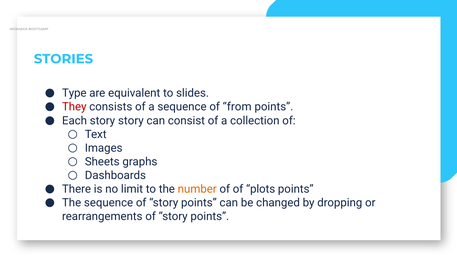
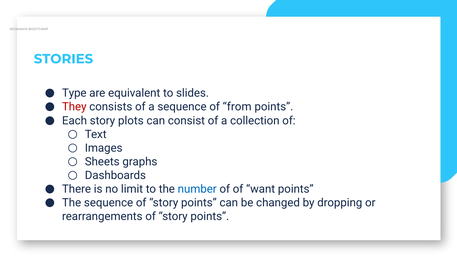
story story: story -> plots (131, 121)
number colour: orange -> blue (197, 189)
plots: plots -> want (261, 189)
